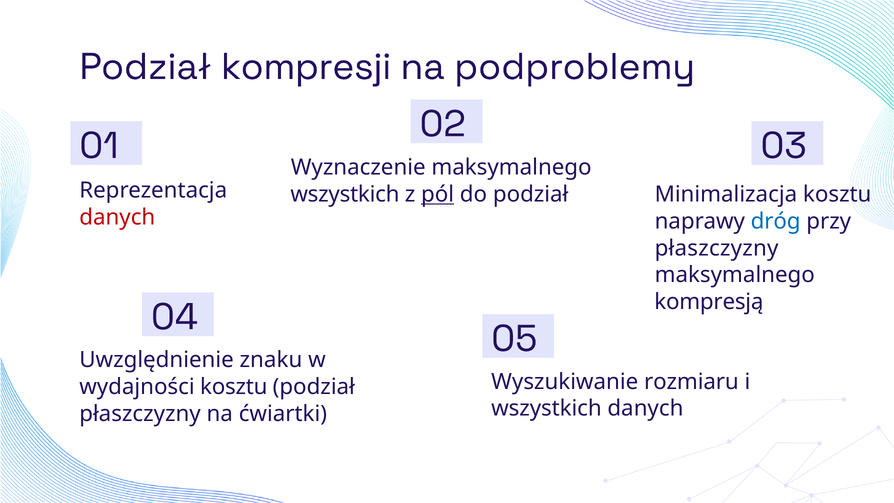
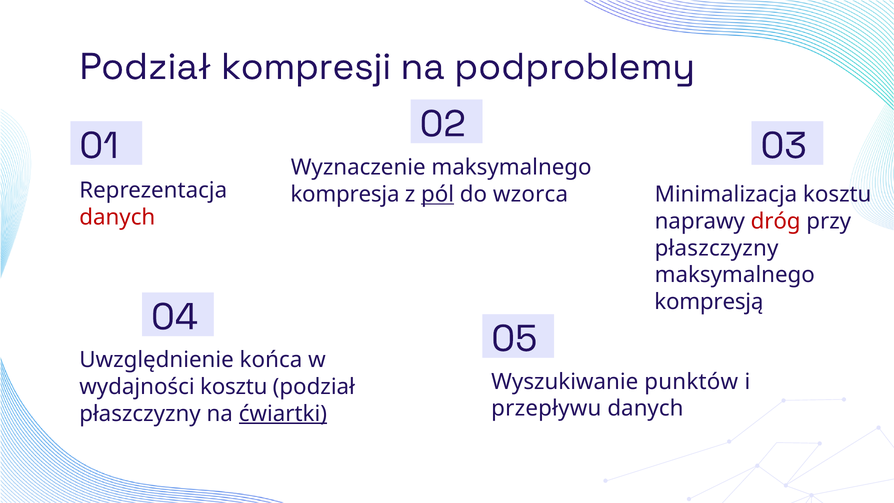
wszystkich: wszystkich -> kompresja (345, 194)
do podział: podział -> wzorca (531, 194)
dróg colour: blue -> red (776, 221)
znaku: znaku -> końca (271, 360)
rozmiaru: rozmiaru -> punktów (691, 382)
wszystkich: wszystkich -> przepływu (546, 408)
ćwiartki underline: none -> present (283, 414)
